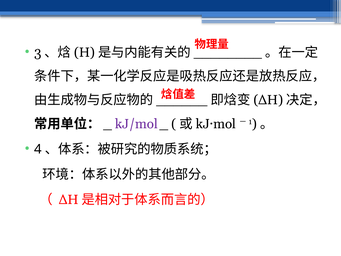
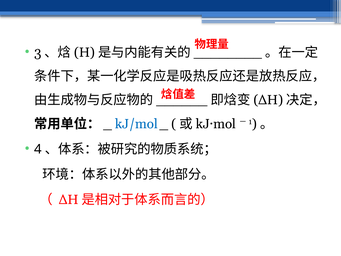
kJ/mol colour: purple -> blue (136, 124)
